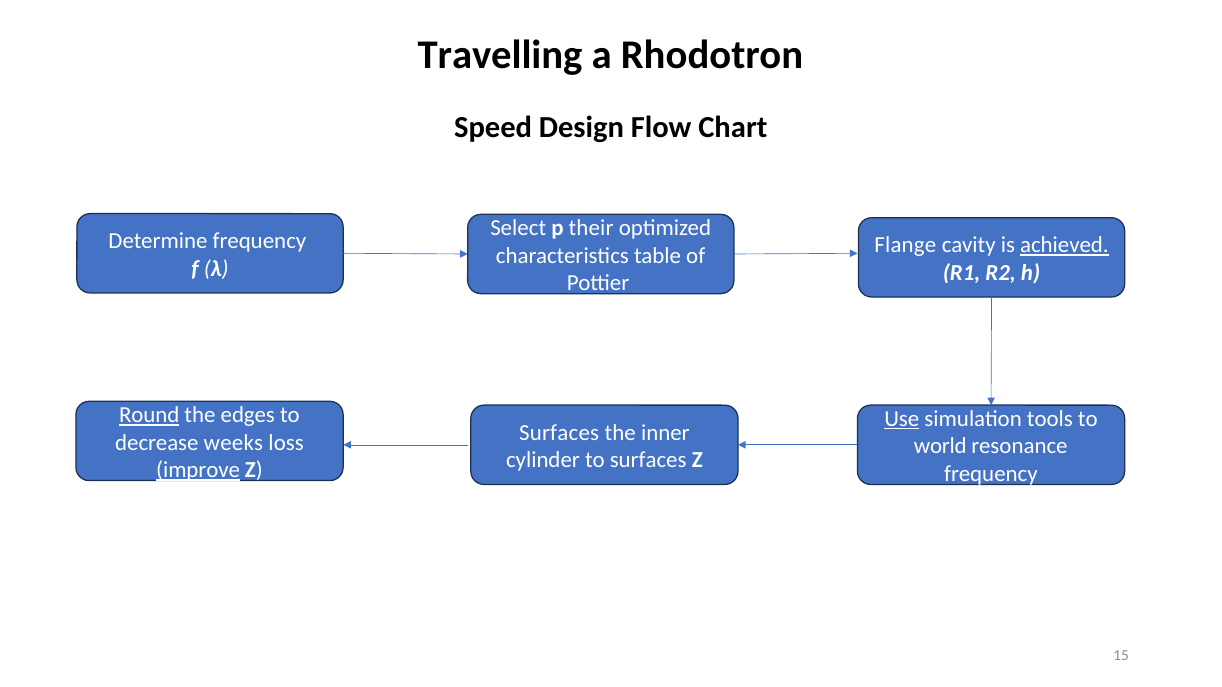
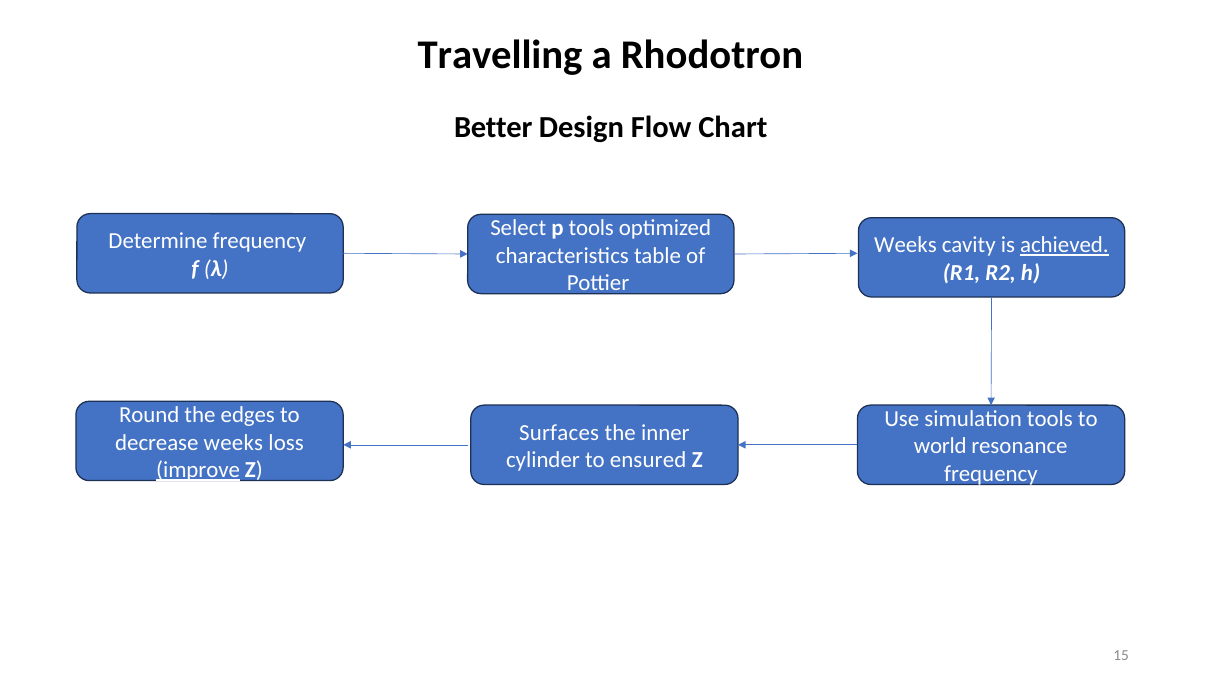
Speed: Speed -> Better (493, 128)
p their: their -> tools (591, 228)
Flange: Flange -> Weeks (905, 245)
Round underline: present -> none (149, 415)
Use underline: present -> none (902, 419)
to surfaces: surfaces -> ensured (648, 460)
